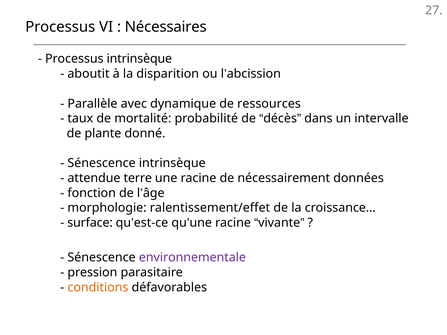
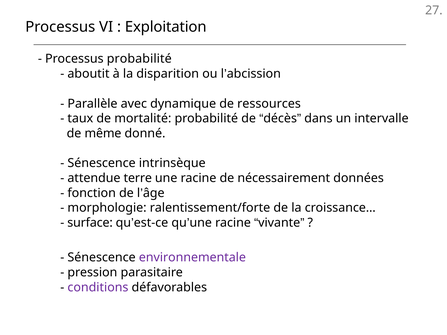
Nécessaires: Nécessaires -> Exploitation (166, 27)
Processus intrinsèque: intrinsèque -> probabilité (139, 59)
plante: plante -> même (103, 133)
ralentissement/effet: ralentissement/effet -> ralentissement/forte (210, 208)
conditions colour: orange -> purple (98, 287)
